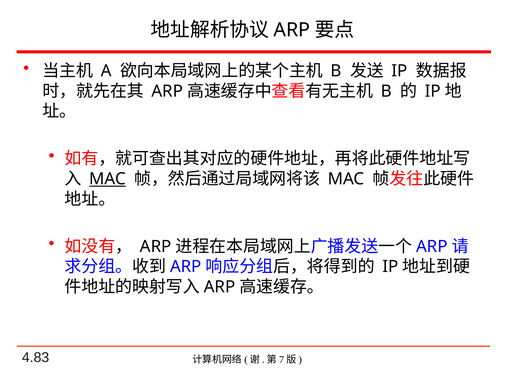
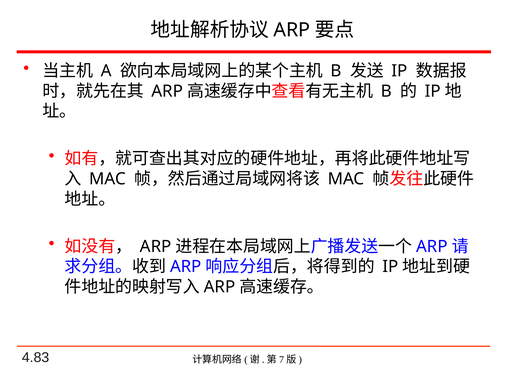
MAC underline: present -> none (108, 179)
